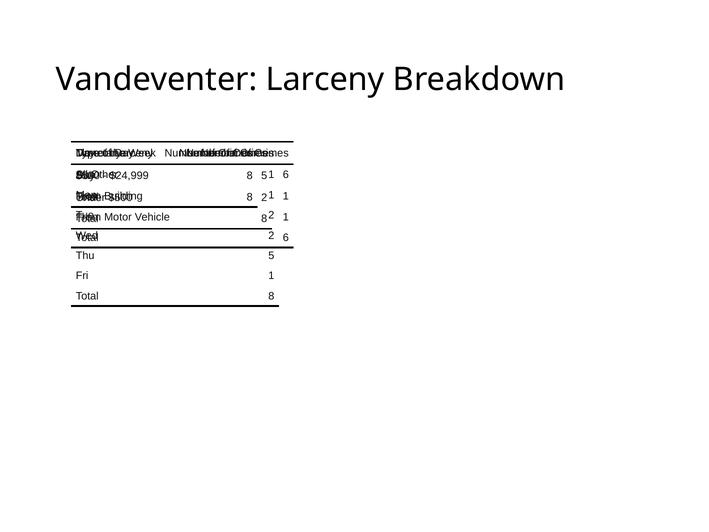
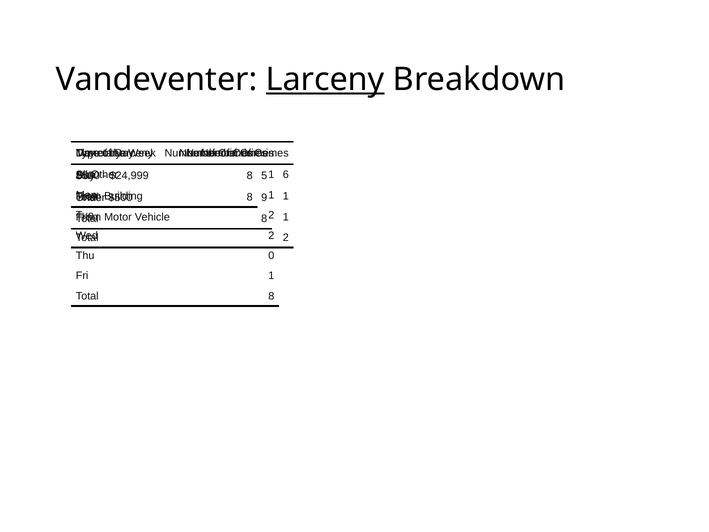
Larceny underline: none -> present (325, 79)
2: 2 -> 9 (264, 198)
6: 6 -> 2 (286, 238)
Thu 5: 5 -> 0 (271, 256)
